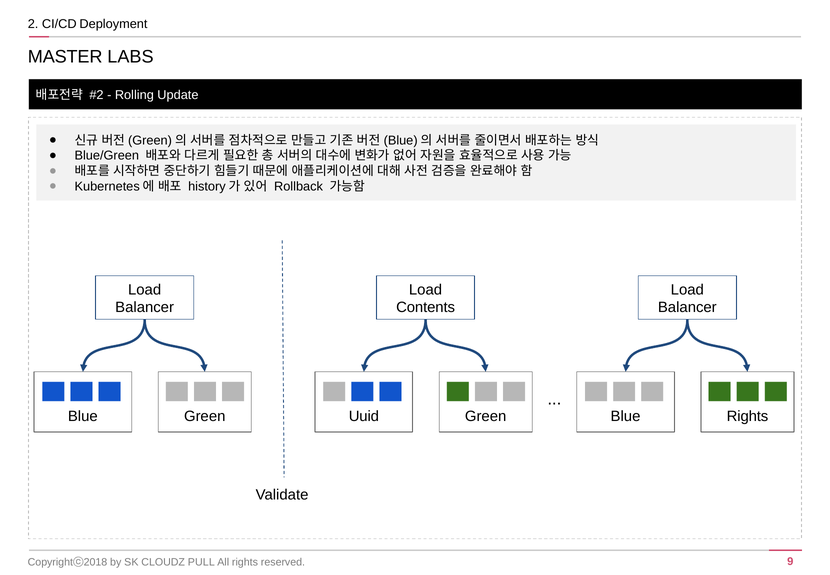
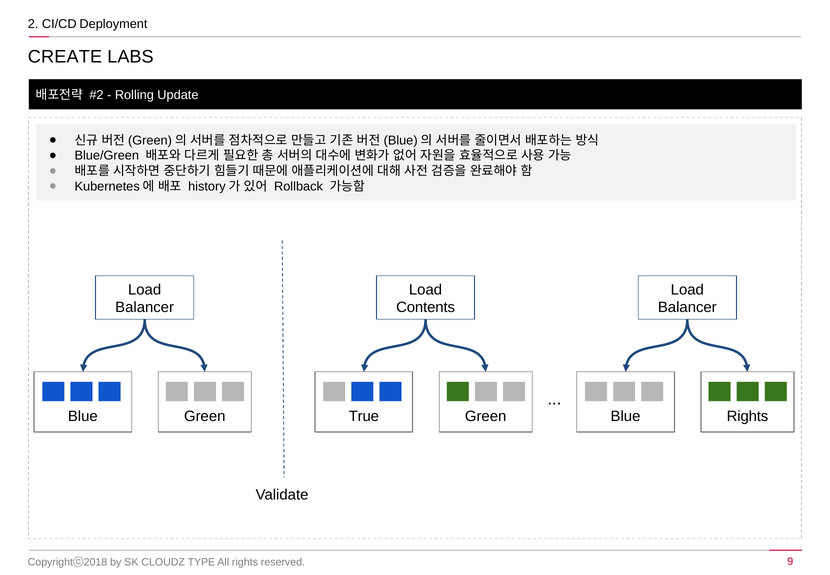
MASTER: MASTER -> CREATE (65, 57)
Uuid: Uuid -> True (364, 416)
PULL: PULL -> TYPE (201, 562)
